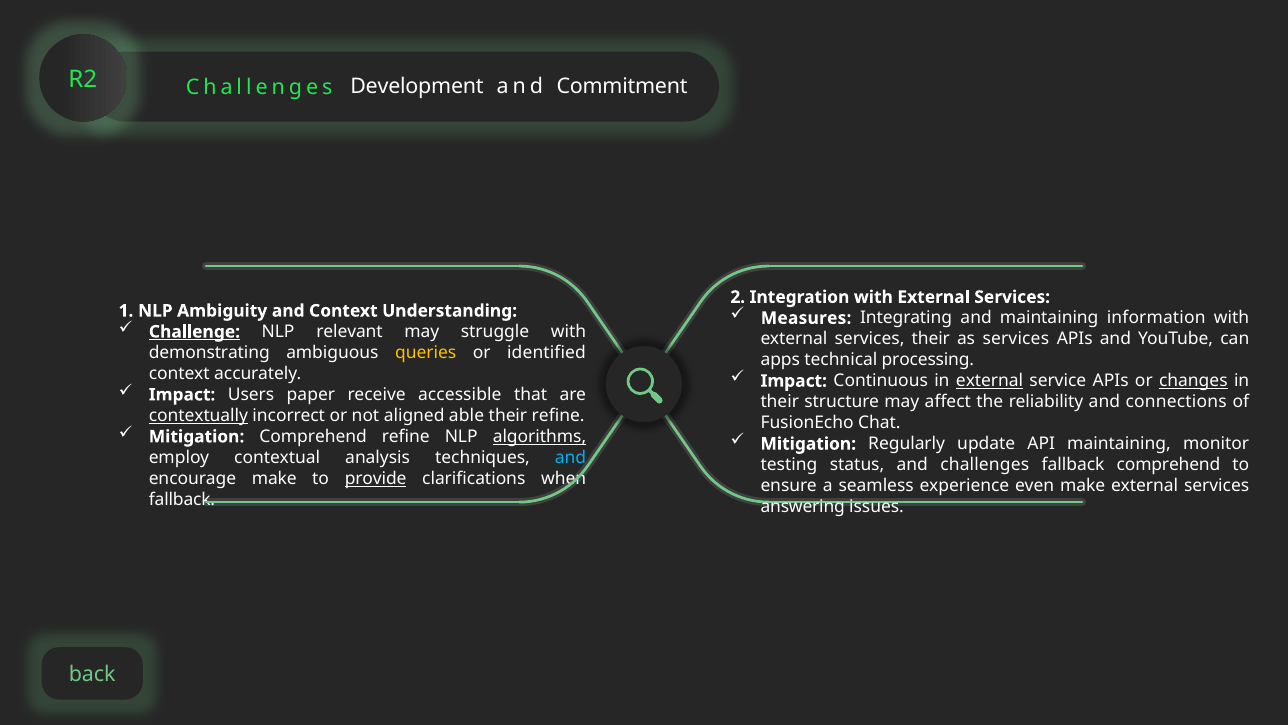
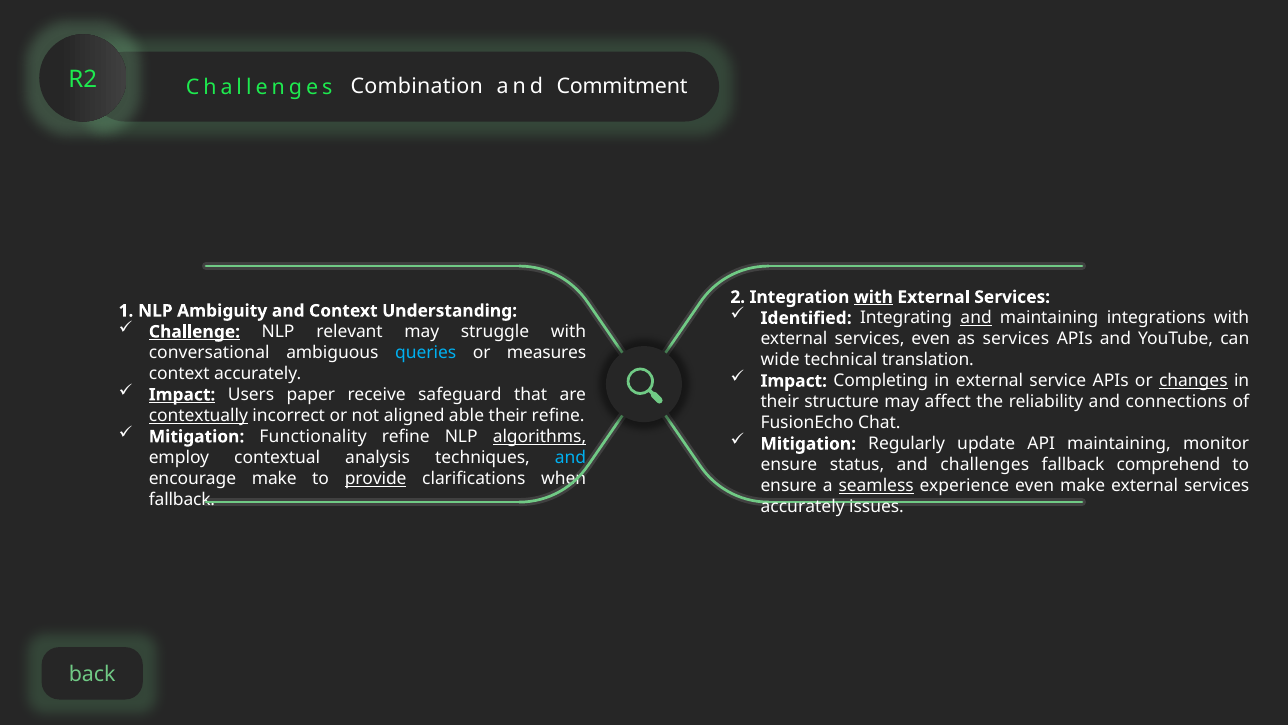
Development: Development -> Combination (417, 86)
with underline: none -> present (873, 297)
Measures: Measures -> Identified (806, 318)
and underline: none -> present (976, 318)
information: information -> integrations (1156, 318)
services their: their -> even (931, 339)
demonstrating: demonstrating -> conversational (209, 353)
queries colour: yellow -> light blue (426, 353)
identified: identified -> measures (547, 353)
apps: apps -> wide (780, 360)
processing: processing -> translation (928, 360)
Continuous: Continuous -> Completing (881, 381)
external underline: present -> none (990, 381)
Impact underline: none -> present (182, 394)
accessible: accessible -> safeguard (460, 394)
Mitigation Comprehend: Comprehend -> Functionality (313, 436)
testing: testing -> ensure (789, 465)
seamless underline: none -> present (876, 485)
answering: answering -> accurately (803, 506)
